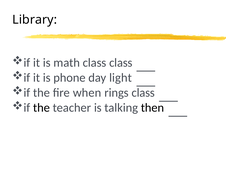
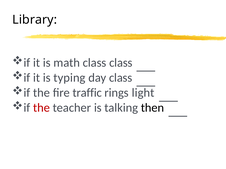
phone: phone -> typing (69, 78)
day light: light -> class (121, 78)
when: when -> traffic (87, 93)
rings class: class -> light (143, 93)
the colour: black -> red (42, 108)
